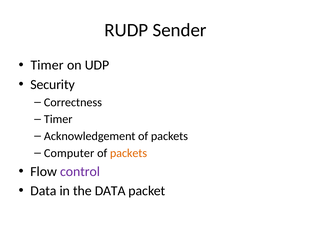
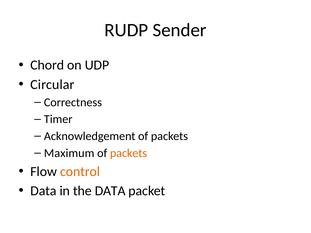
Timer: Timer -> Chord (47, 65)
Security: Security -> Circular (52, 85)
Computer: Computer -> Maximum (69, 153)
control colour: purple -> orange (80, 172)
